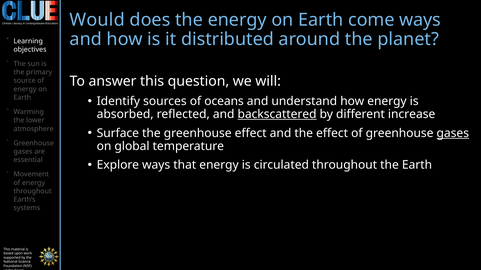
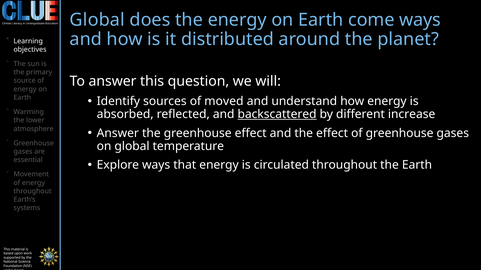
Would: Would -> Global (97, 20)
oceans: oceans -> moved (224, 101)
Surface: Surface -> Answer (118, 133)
gases underline: present -> none (453, 133)
